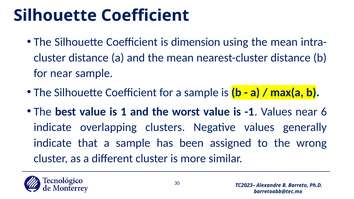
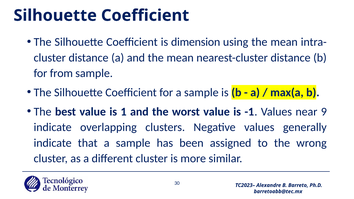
for near: near -> from (61, 73)
6: 6 -> 9 (324, 112)
